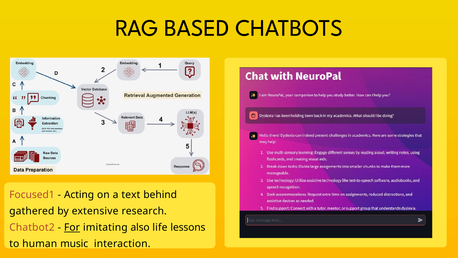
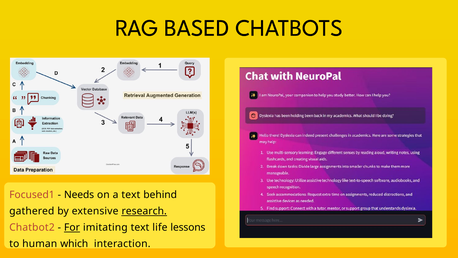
Acting: Acting -> Needs (79, 195)
research underline: none -> present (144, 211)
imitating also: also -> text (140, 227)
music: music -> which (74, 244)
